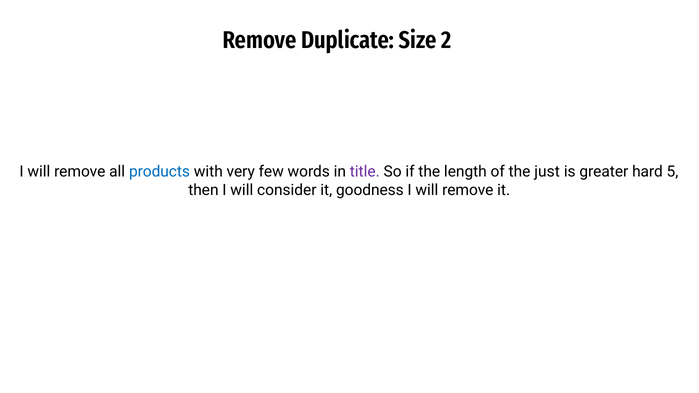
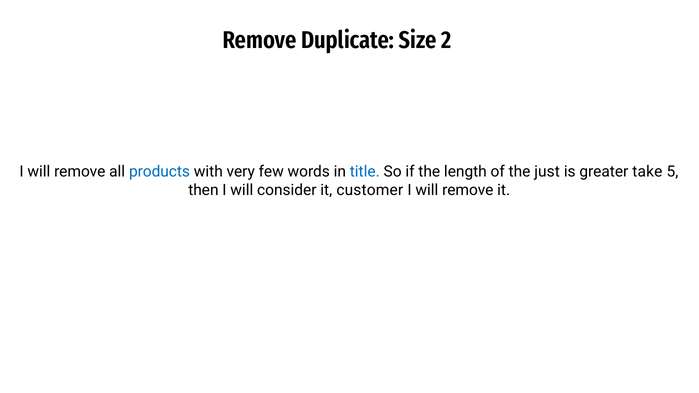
title colour: purple -> blue (365, 172)
hard: hard -> take (647, 172)
goodness: goodness -> customer (370, 190)
